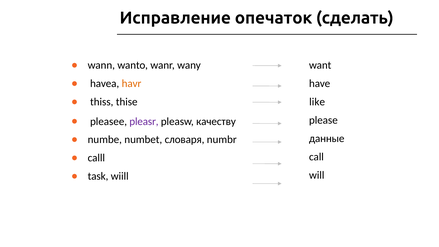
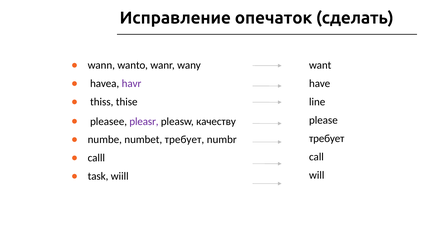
havr colour: orange -> purple (132, 84)
like: like -> line (317, 102)
numbet словаря: словаря -> требует (184, 140)
данные: данные -> требует (327, 139)
